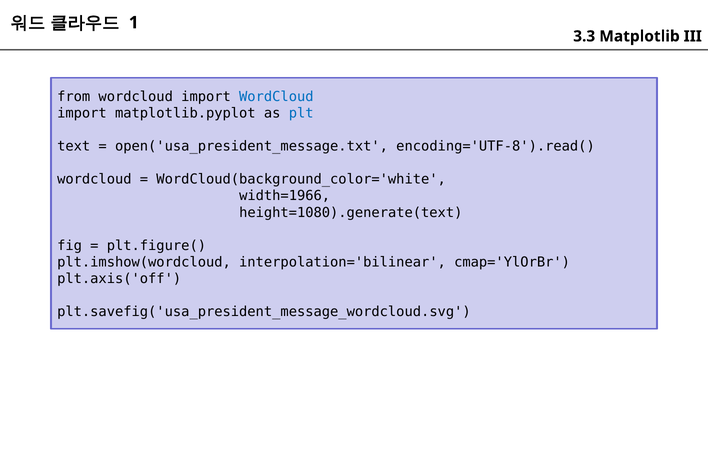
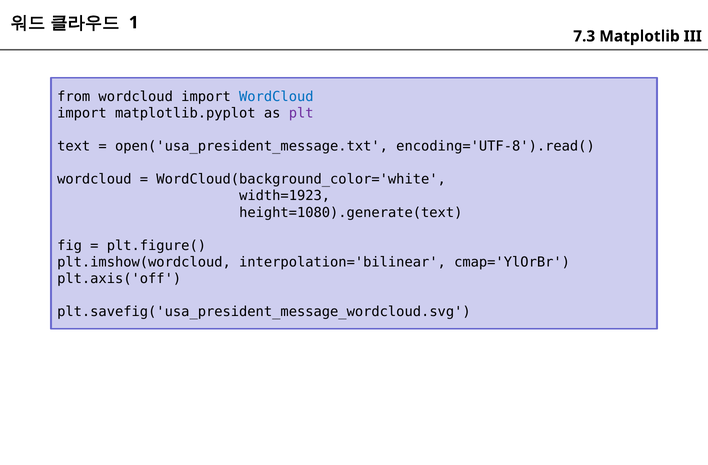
3.3: 3.3 -> 7.3 (584, 36)
plt colour: blue -> purple (301, 113)
width=1966: width=1966 -> width=1923 (285, 196)
